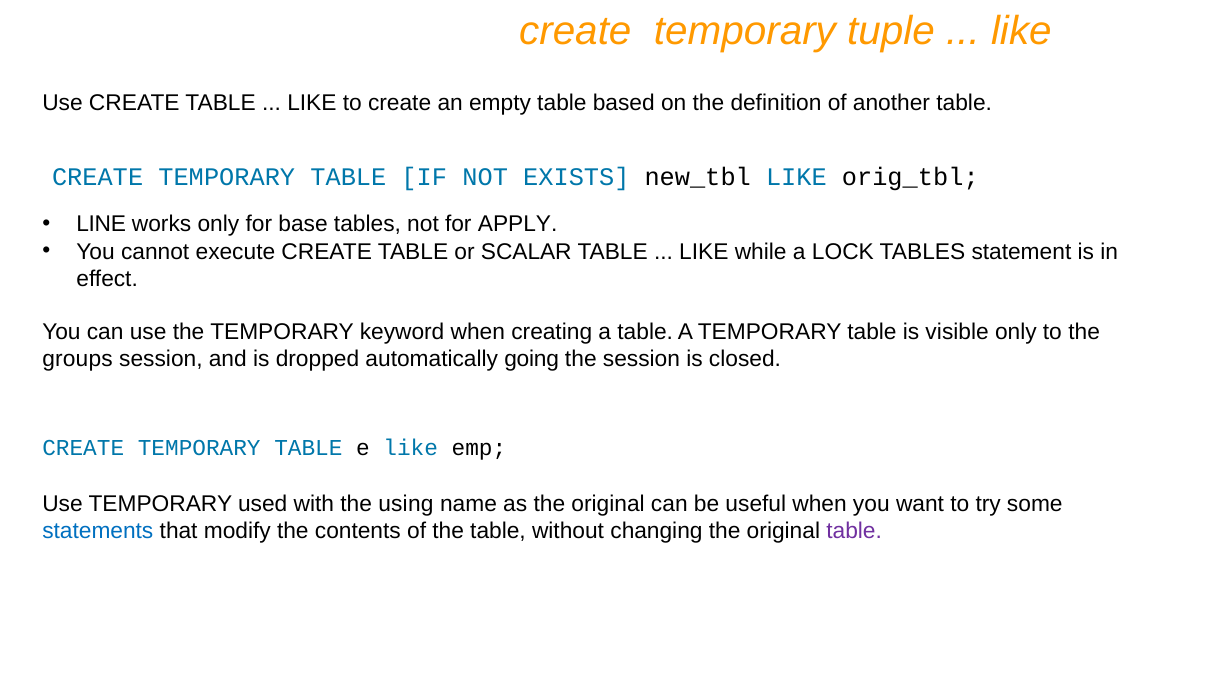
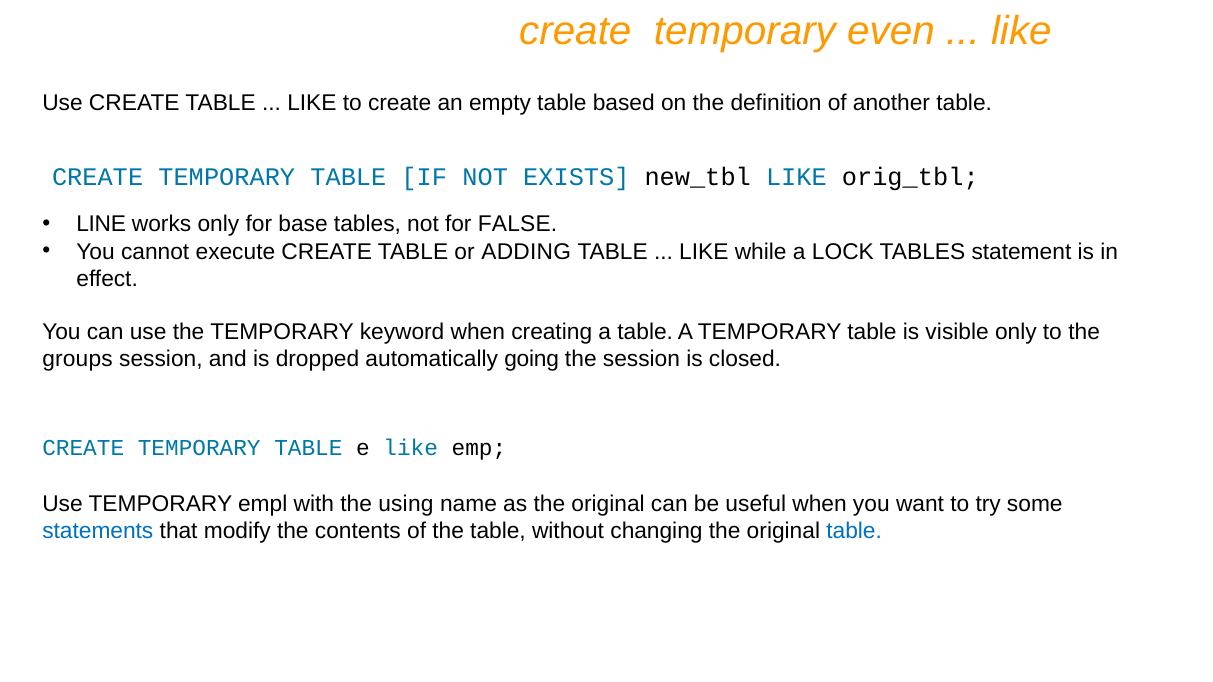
tuple: tuple -> even (891, 32)
APPLY: APPLY -> FALSE (518, 224)
SCALAR: SCALAR -> ADDING (526, 252)
used: used -> empl (263, 504)
table colour: purple -> blue (854, 532)
